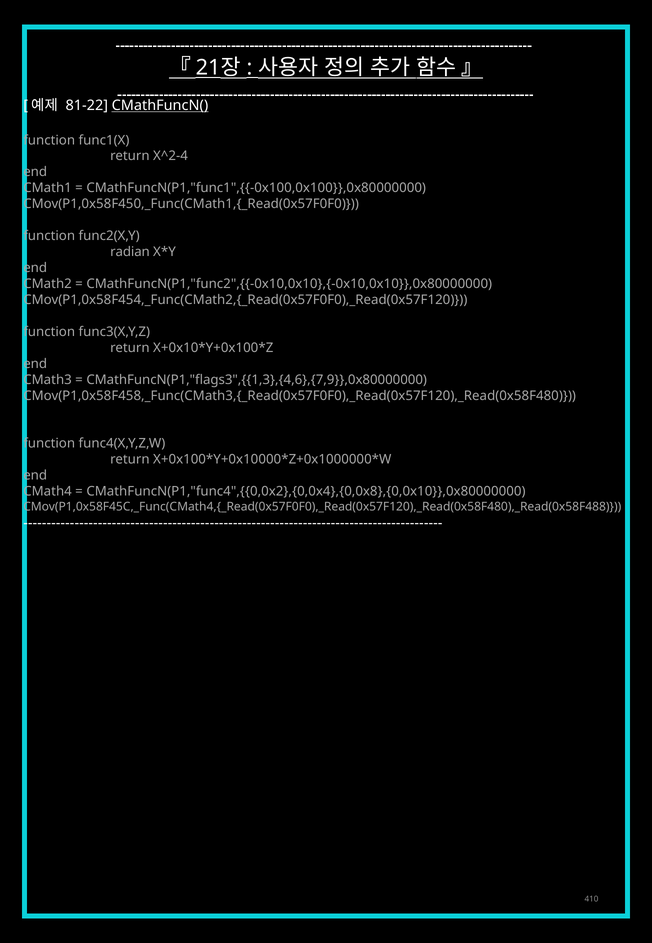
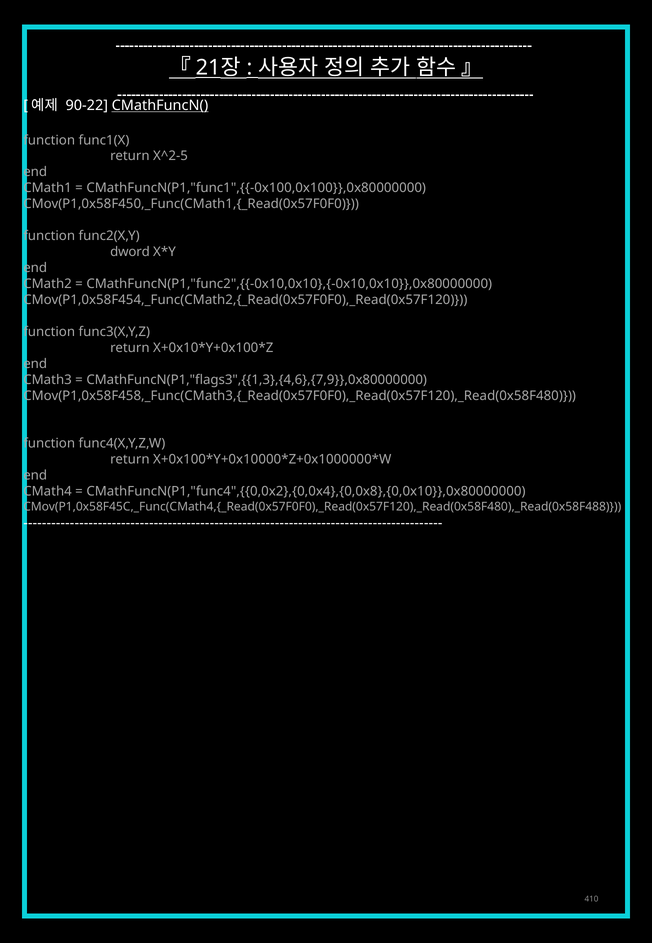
81-22: 81-22 -> 90-22 (87, 105)
X^2-4: X^2-4 -> X^2-5 (171, 156)
radian: radian -> dword (130, 252)
